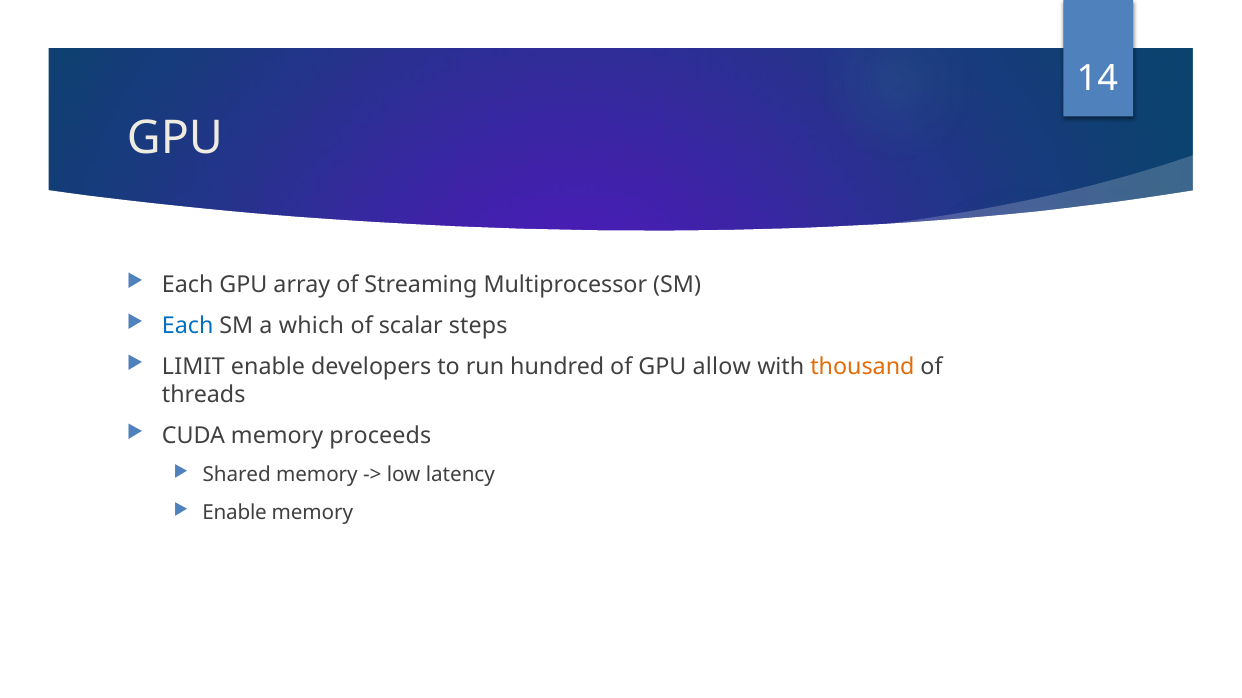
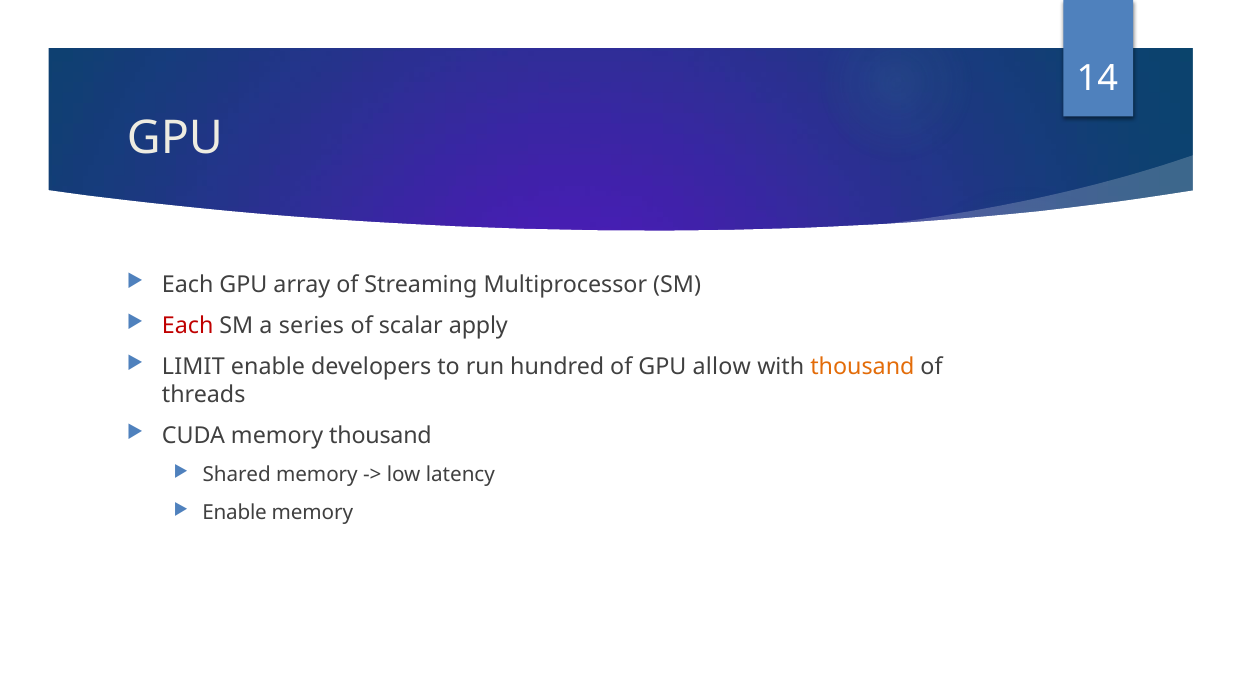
Each colour: blue -> red (188, 326)
which: which -> series (311, 326)
steps: steps -> apply (478, 326)
memory proceeds: proceeds -> thousand (381, 436)
